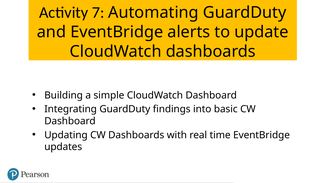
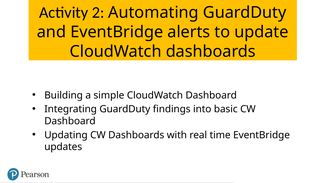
7: 7 -> 2 (98, 12)
